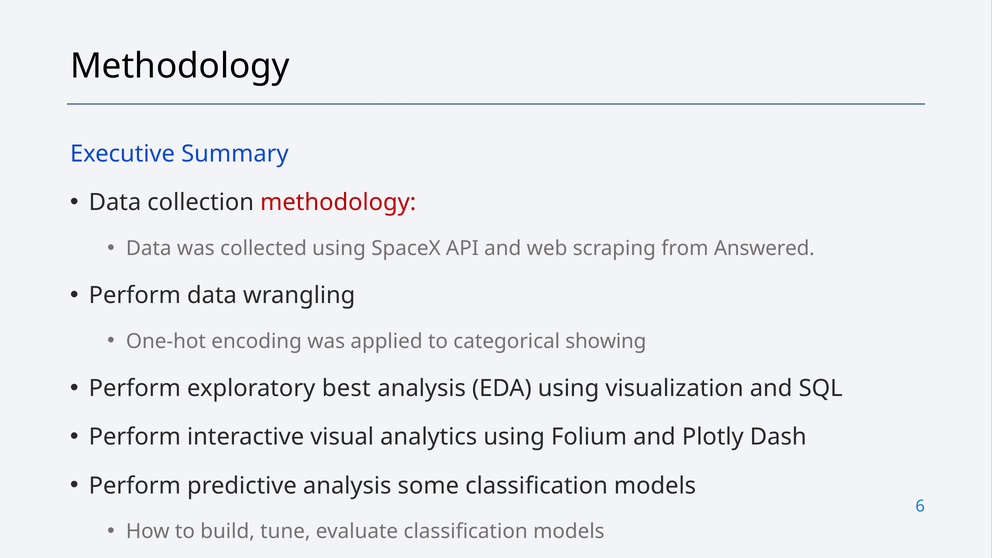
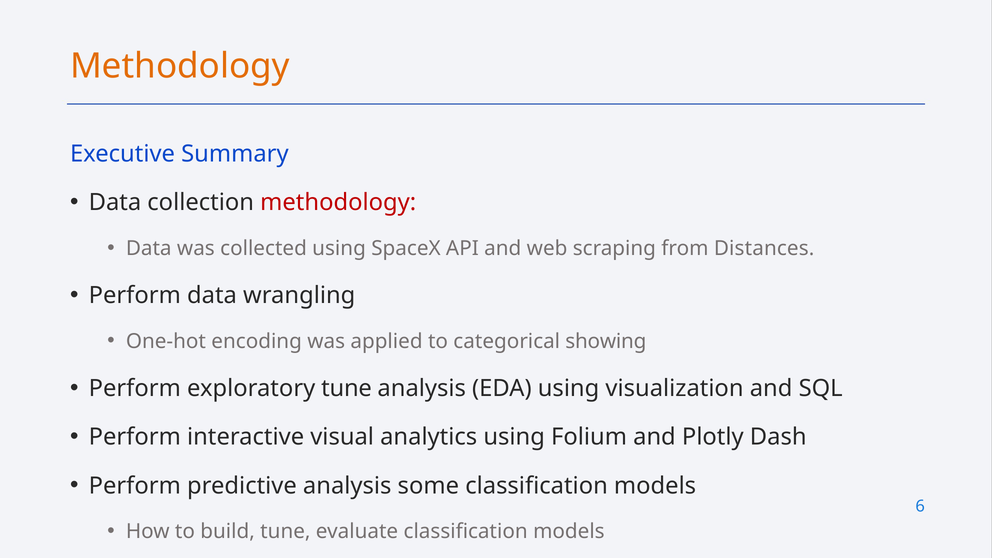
Methodology colour: black -> orange (180, 66)
Answered: Answered -> Distances (764, 248)
exploratory best: best -> tune (347, 388)
